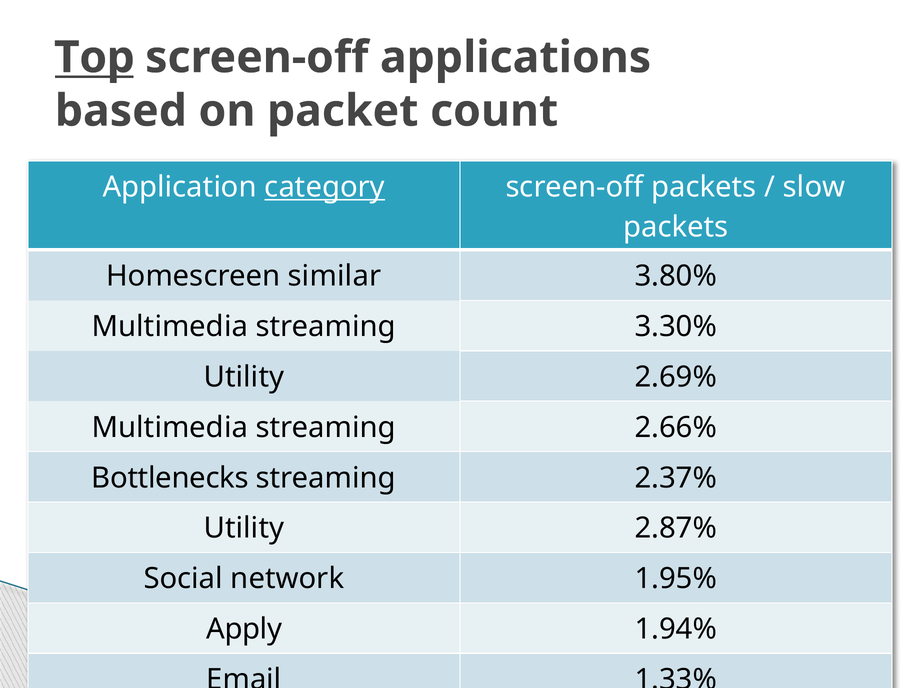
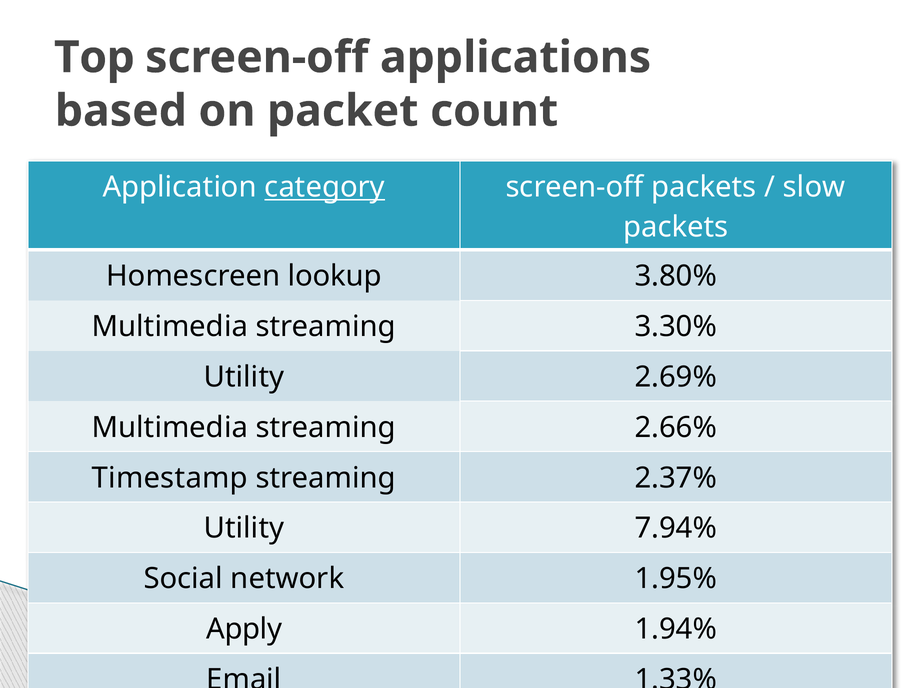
Top underline: present -> none (94, 57)
similar: similar -> lookup (335, 276)
Bottlenecks: Bottlenecks -> Timestamp (170, 478)
2.87%: 2.87% -> 7.94% (676, 528)
